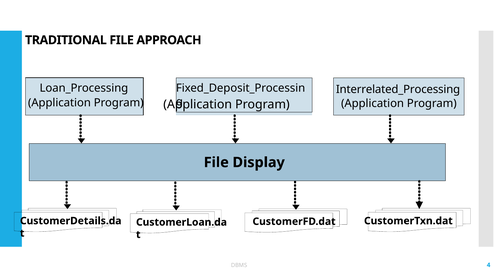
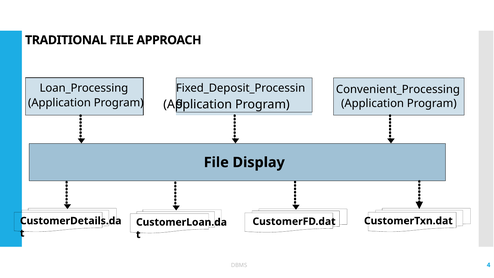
Interrelated_Processing: Interrelated_Processing -> Convenient_Processing (398, 89)
